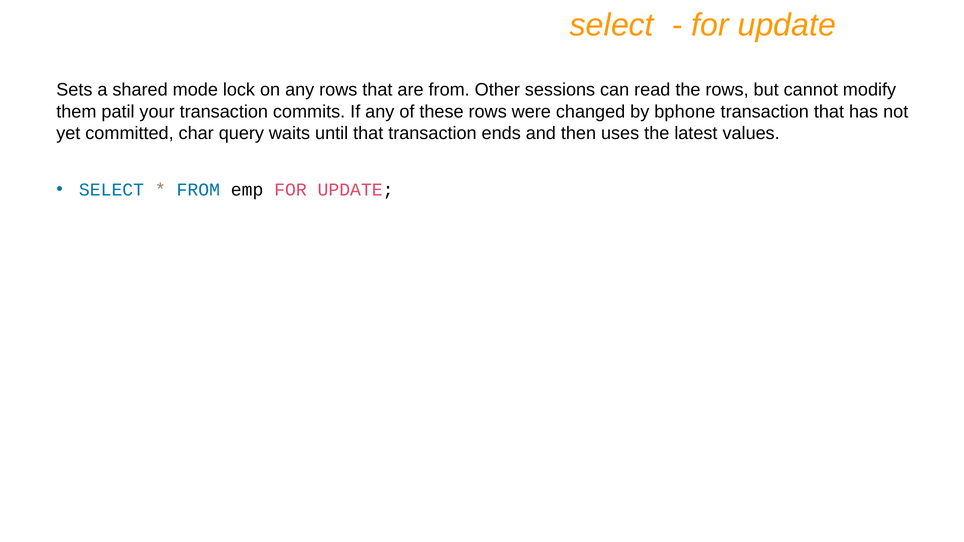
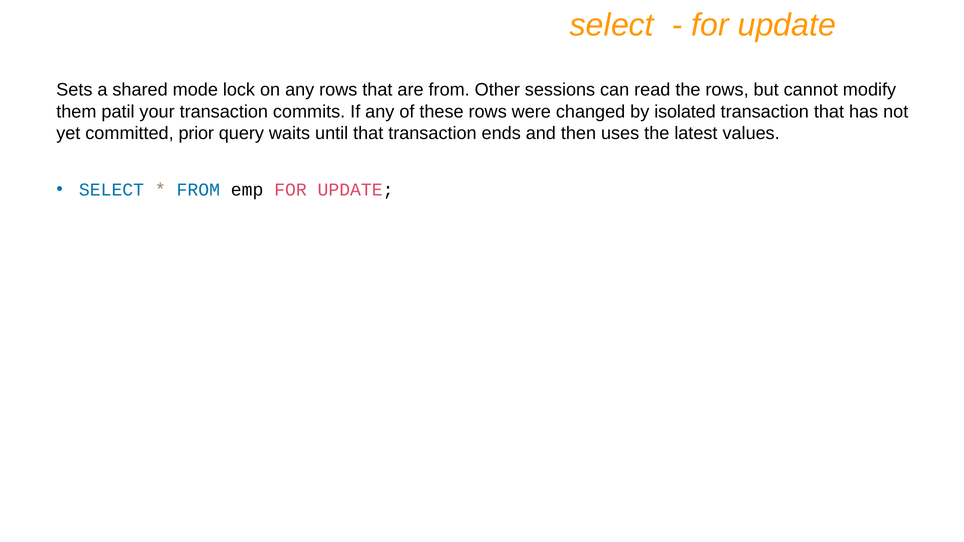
bphone: bphone -> isolated (685, 112)
char: char -> prior (196, 133)
